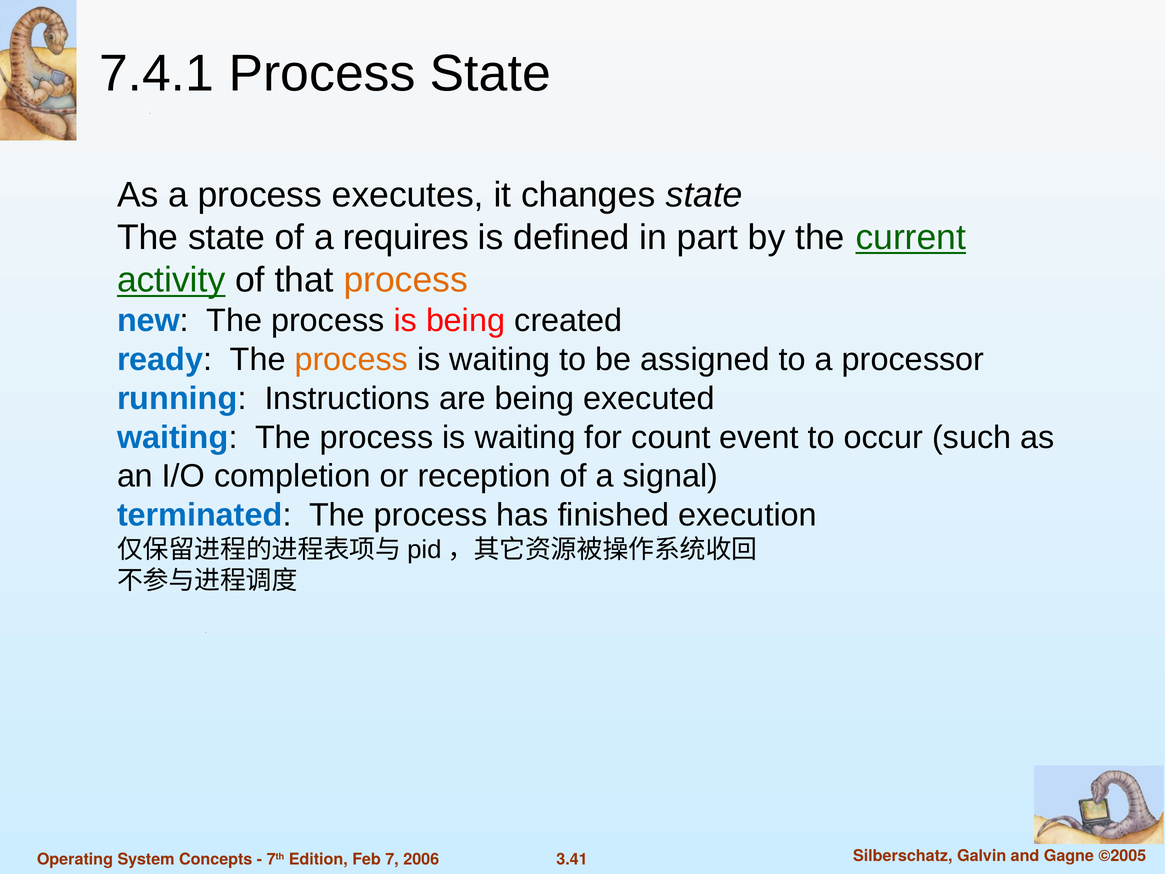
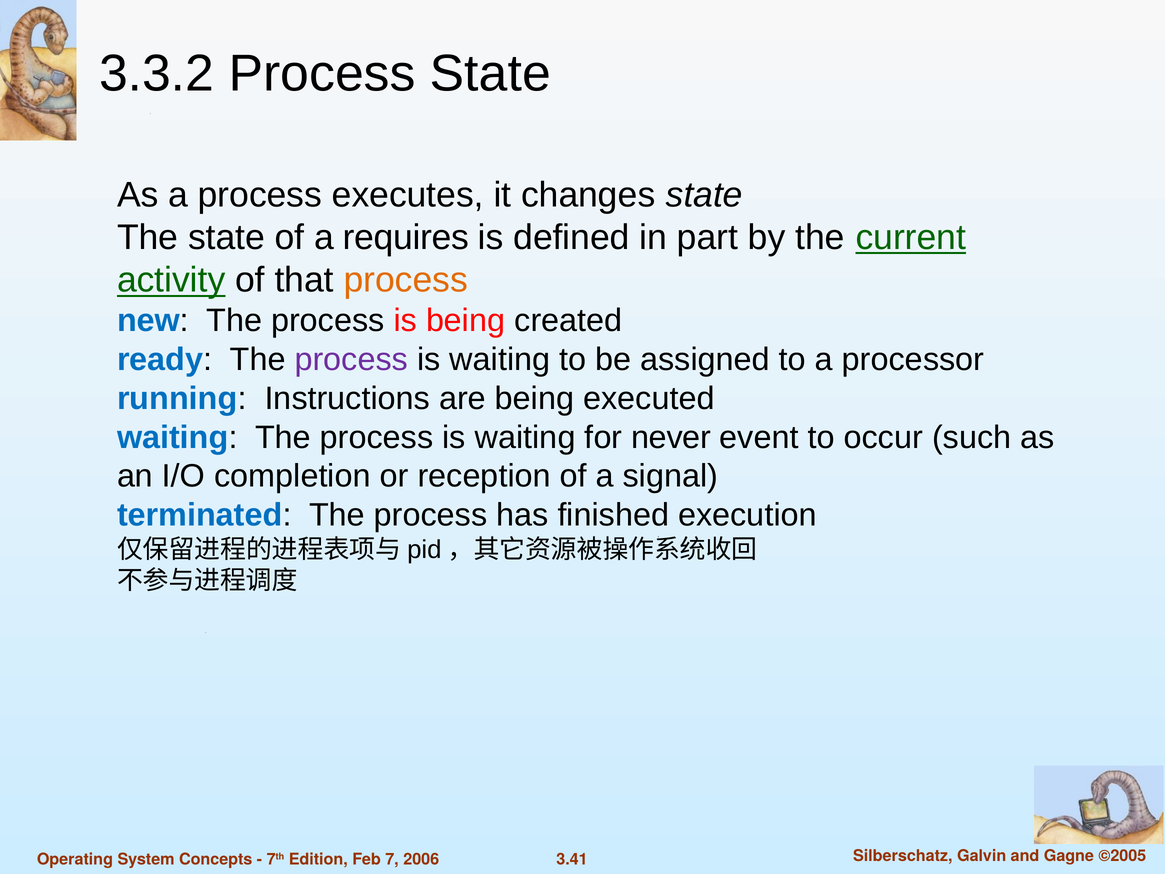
7.4.1: 7.4.1 -> 3.3.2 (157, 73)
process colour: orange -> purple (351, 359)
count: count -> never (671, 437)
